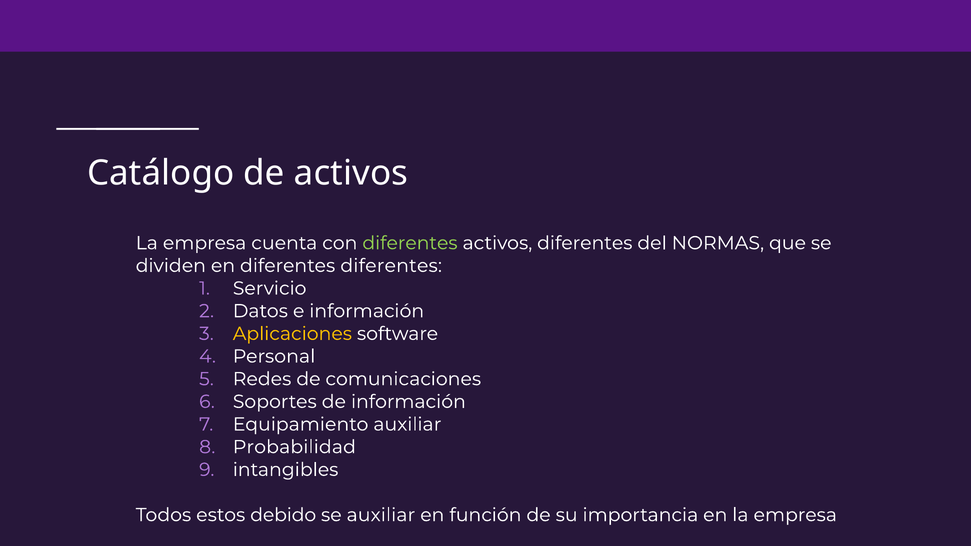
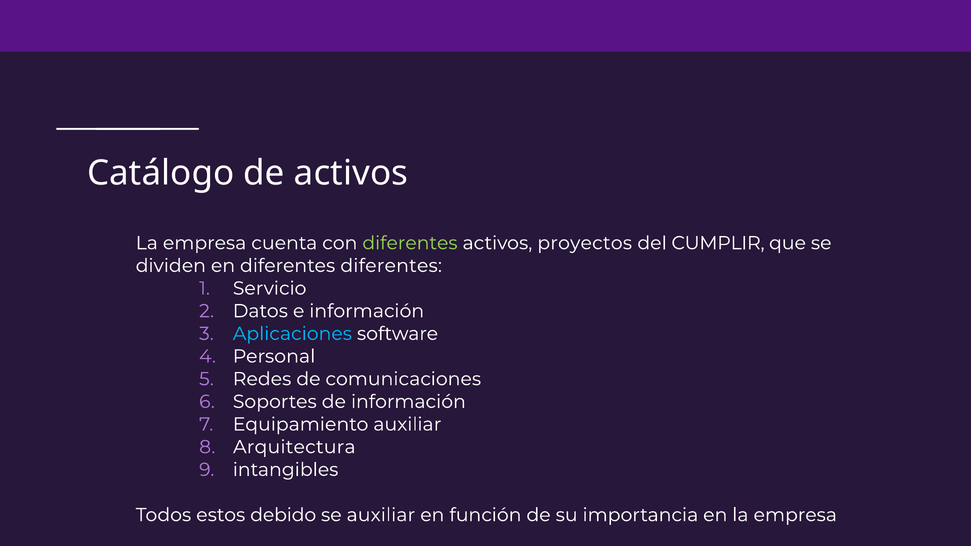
activos diferentes: diferentes -> proyectos (585, 243)
NORMAS: NORMAS -> CUMPLIR (718, 243)
Aplicaciones colour: yellow -> light blue (292, 334)
Probabilidad: Probabilidad -> Arquitectura (294, 447)
